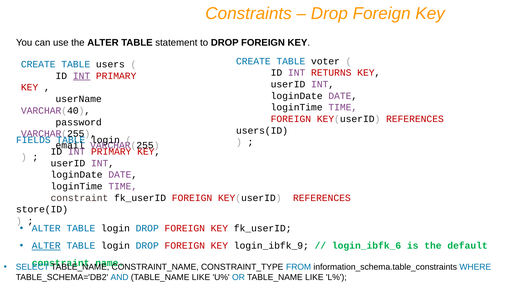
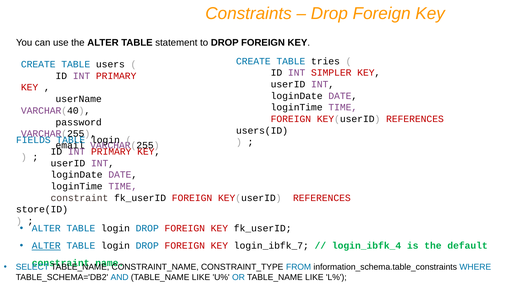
voter: voter -> tries (325, 61)
RETURNS: RETURNS -> SIMPLER (331, 73)
INT underline: present -> none (82, 76)
login_ibfk_9: login_ibfk_9 -> login_ibfk_7 (271, 245)
login_ibfk_6: login_ibfk_6 -> login_ibfk_4 (367, 245)
